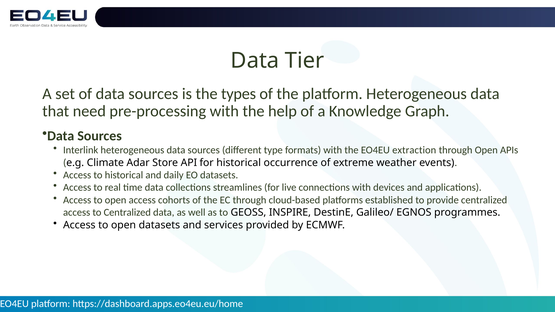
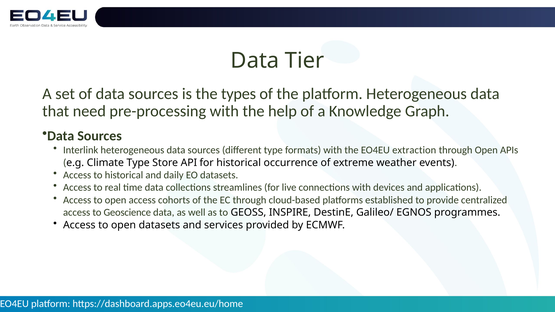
Climate Adar: Adar -> Type (138, 163)
to Centralized: Centralized -> Geoscience (127, 213)
